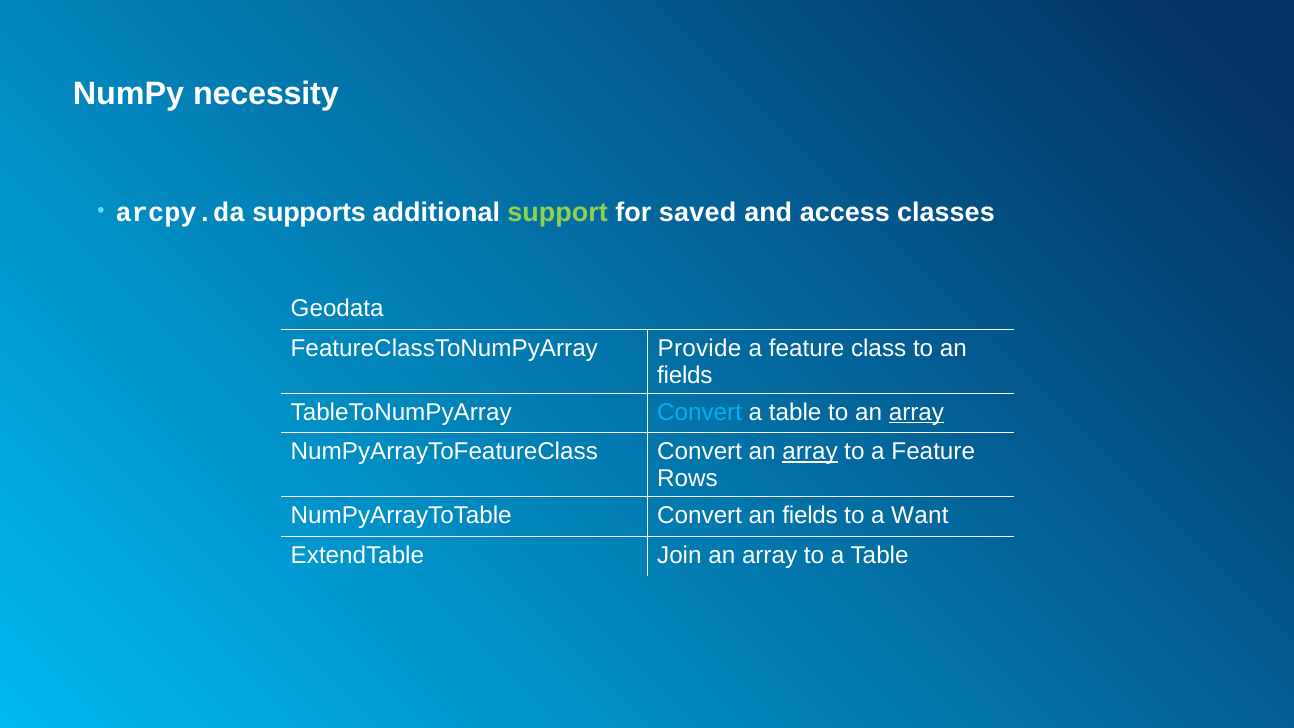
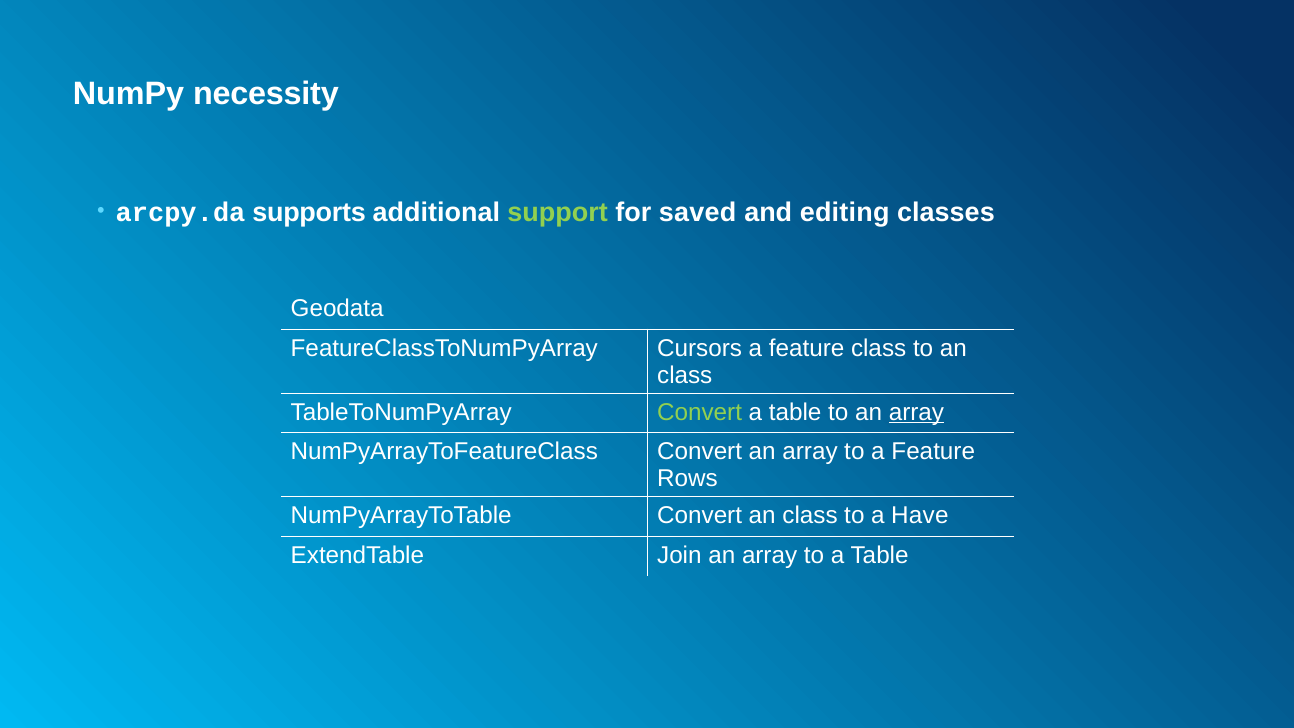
access: access -> editing (845, 212)
Provide: Provide -> Cursors (700, 348)
fields: fields -> class (685, 375)
Convert colour: light blue -> light green (700, 412)
array underline: present -> none (810, 451)
Convert an fields: fields -> class (810, 516)
Want: Want -> Have (920, 516)
